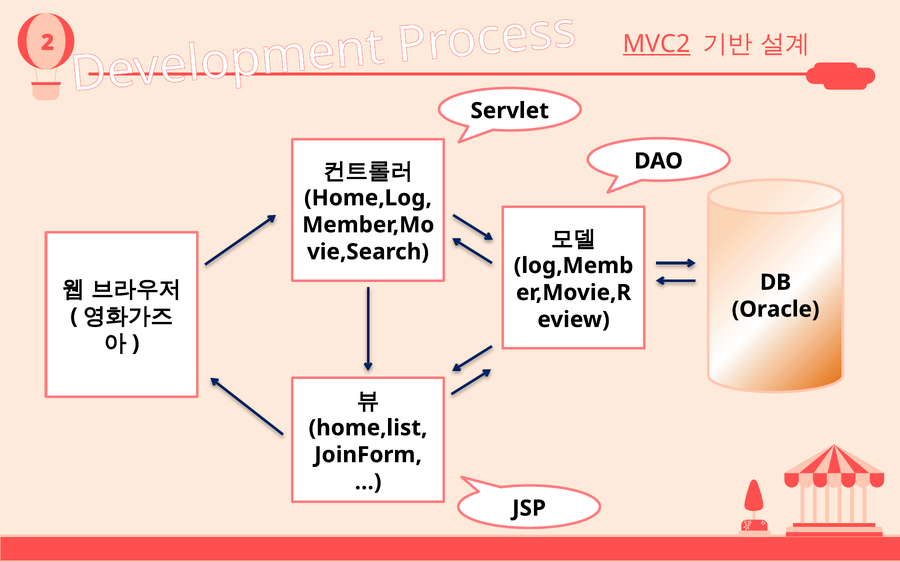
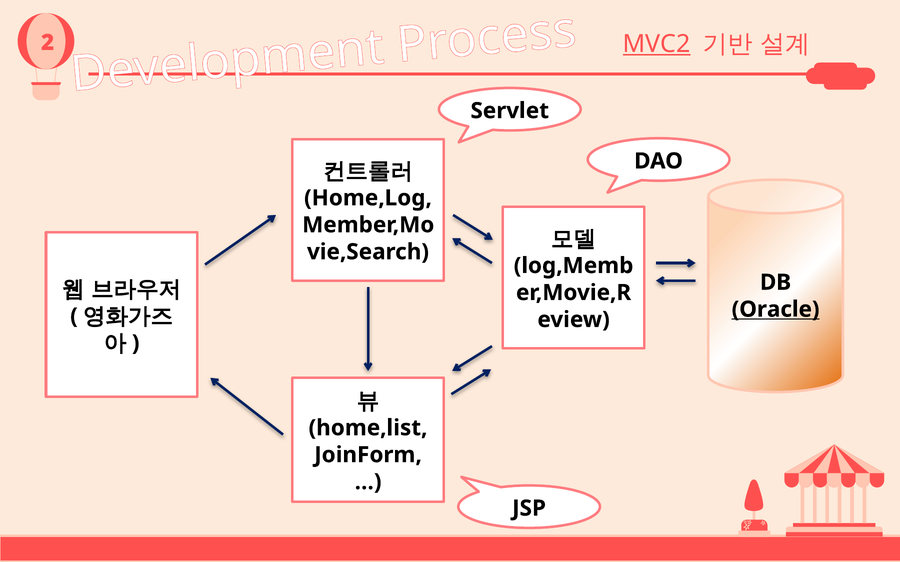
Oracle underline: none -> present (776, 310)
